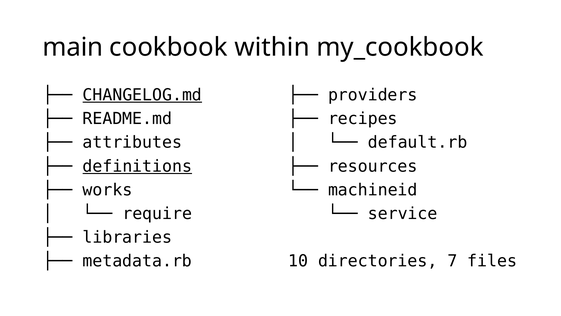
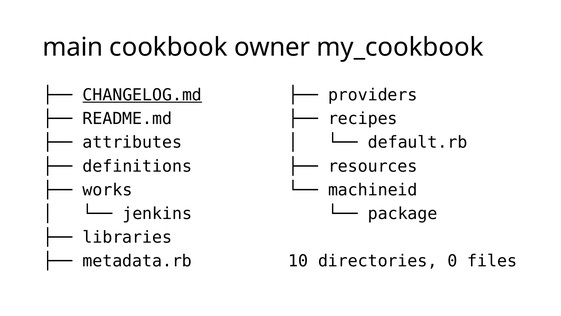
within: within -> owner (272, 47)
definitions underline: present -> none (137, 166)
require: require -> jenkins (157, 213)
service: service -> package (403, 213)
7: 7 -> 0 (452, 261)
